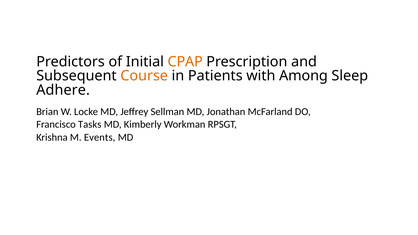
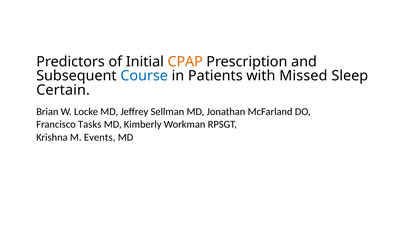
Course colour: orange -> blue (144, 76)
Among: Among -> Missed (303, 76)
Adhere: Adhere -> Certain (63, 90)
